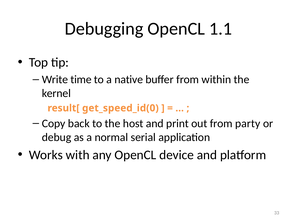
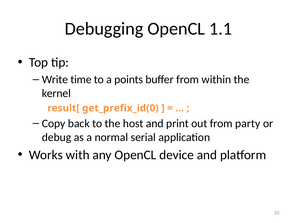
native: native -> points (129, 79)
get_speed_id(0: get_speed_id(0 -> get_prefix_id(0 (120, 108)
